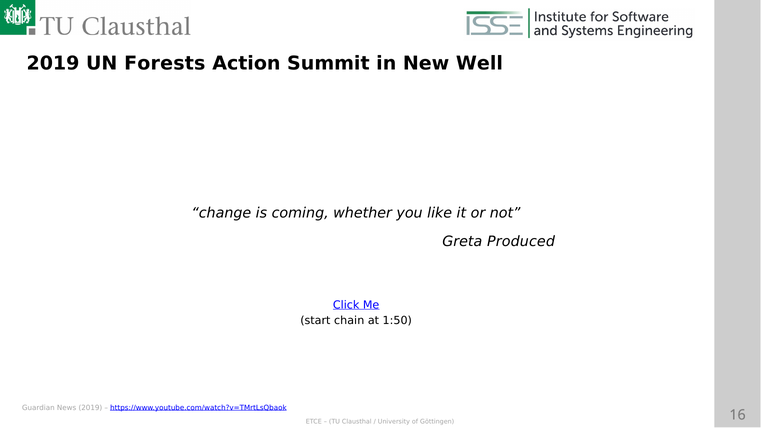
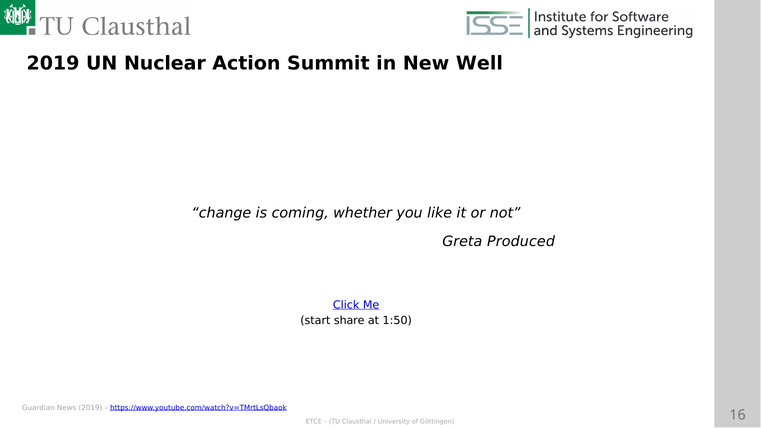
Forests: Forests -> Nuclear (165, 63)
chain: chain -> share (349, 321)
